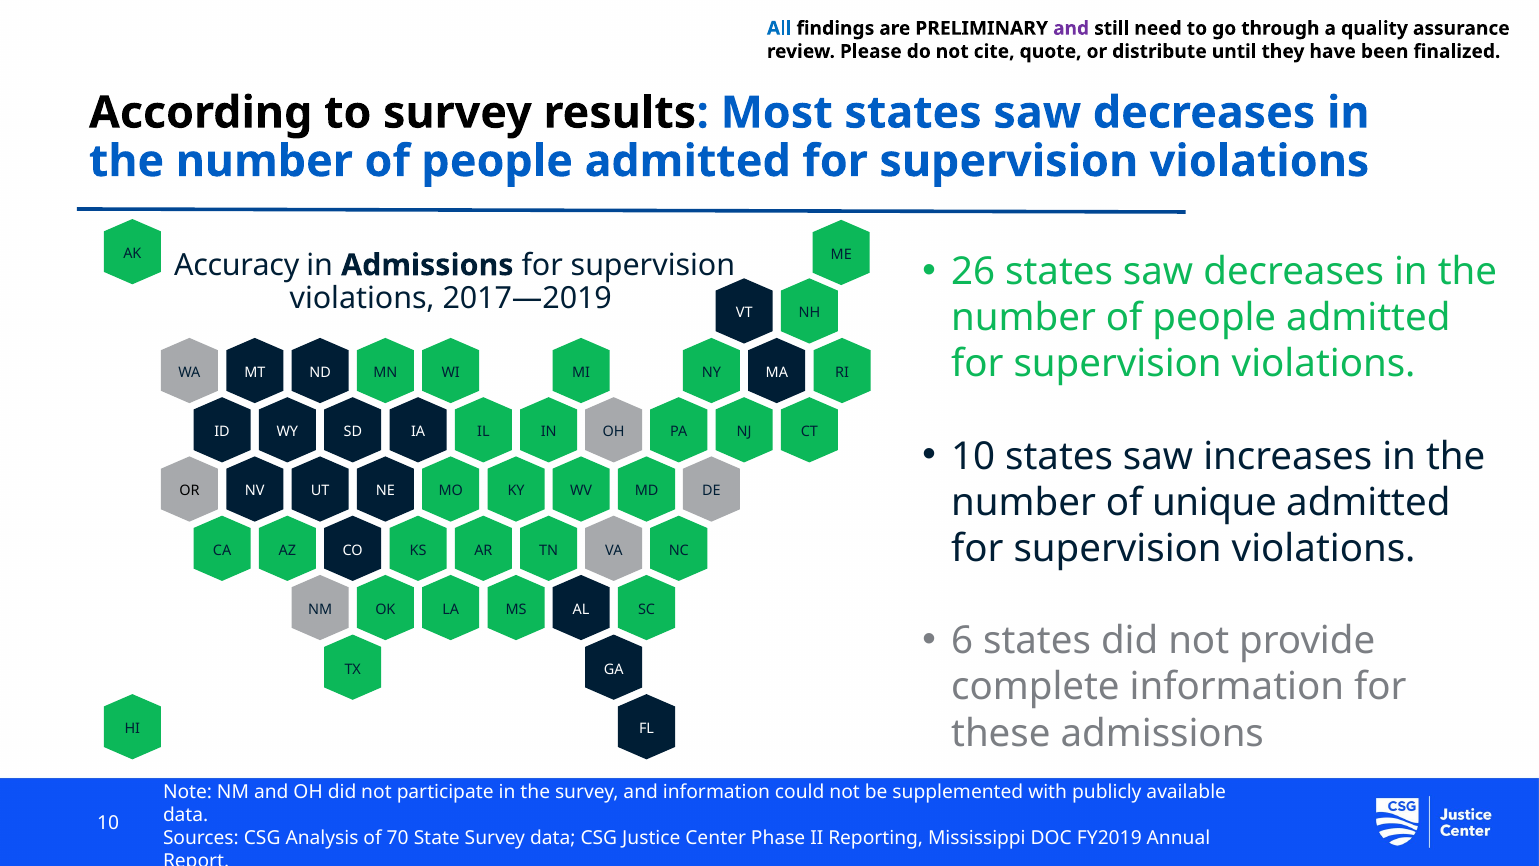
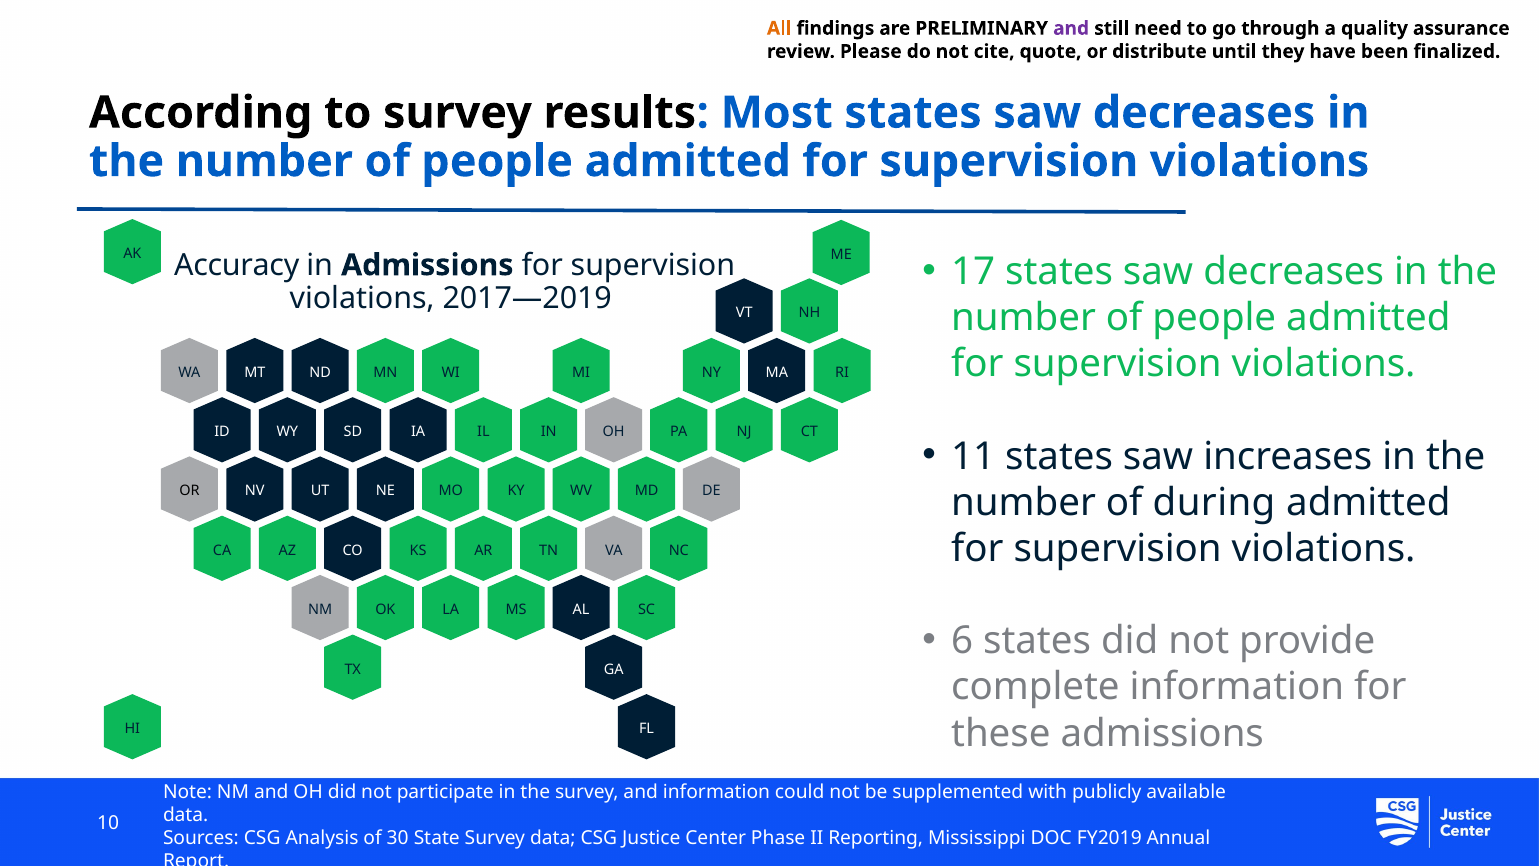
All colour: blue -> orange (779, 28)
26: 26 -> 17 (973, 271)
10: 10 -> 11 (973, 456)
unique: unique -> during (1214, 502)
70: 70 -> 30 (398, 838)
